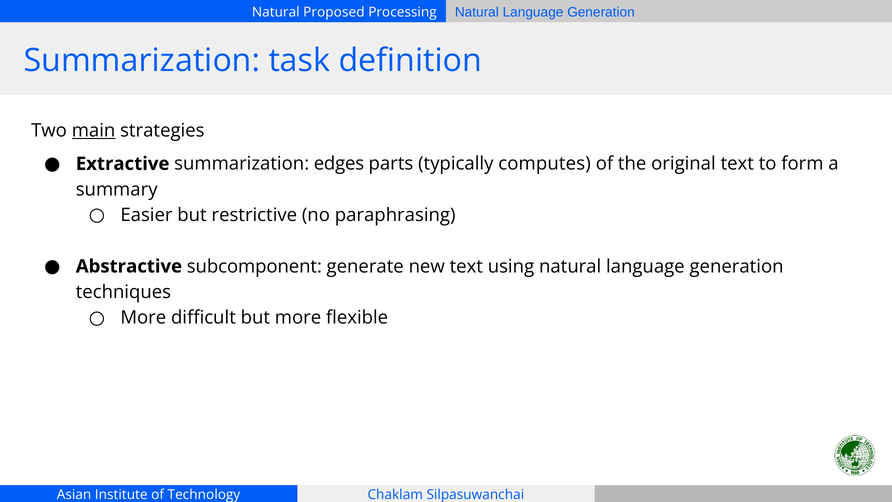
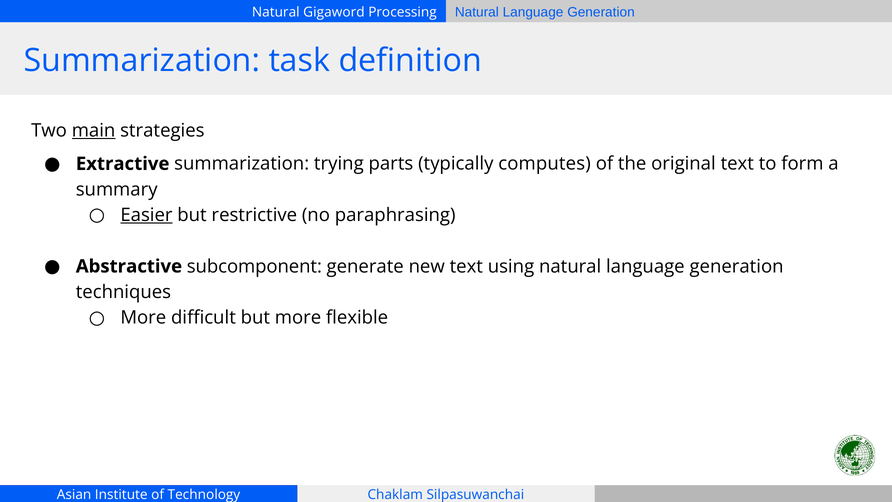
Proposed: Proposed -> Gigaword (334, 12)
edges: edges -> trying (339, 164)
Easier underline: none -> present (146, 215)
